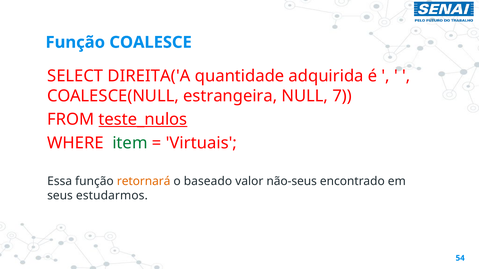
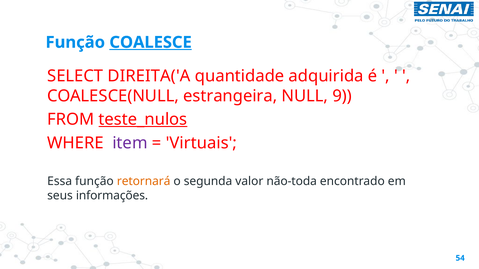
COALESCE underline: none -> present (151, 42)
7: 7 -> 9 (342, 96)
item colour: green -> purple (130, 143)
baseado: baseado -> segunda (208, 181)
não-seus: não-seus -> não-toda (292, 181)
estudarmos: estudarmos -> informações (112, 196)
